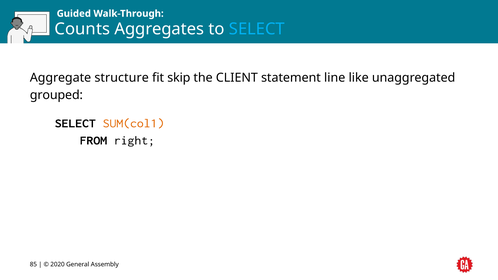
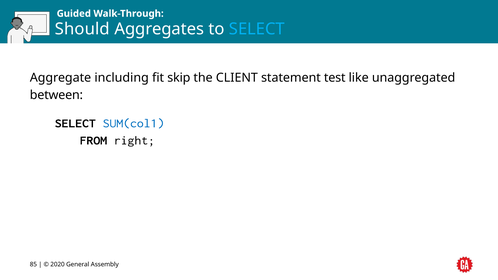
Counts: Counts -> Should (82, 29)
structure: structure -> including (122, 78)
line: line -> test (335, 78)
grouped: grouped -> between (56, 95)
SUM(col1 colour: orange -> blue (133, 123)
